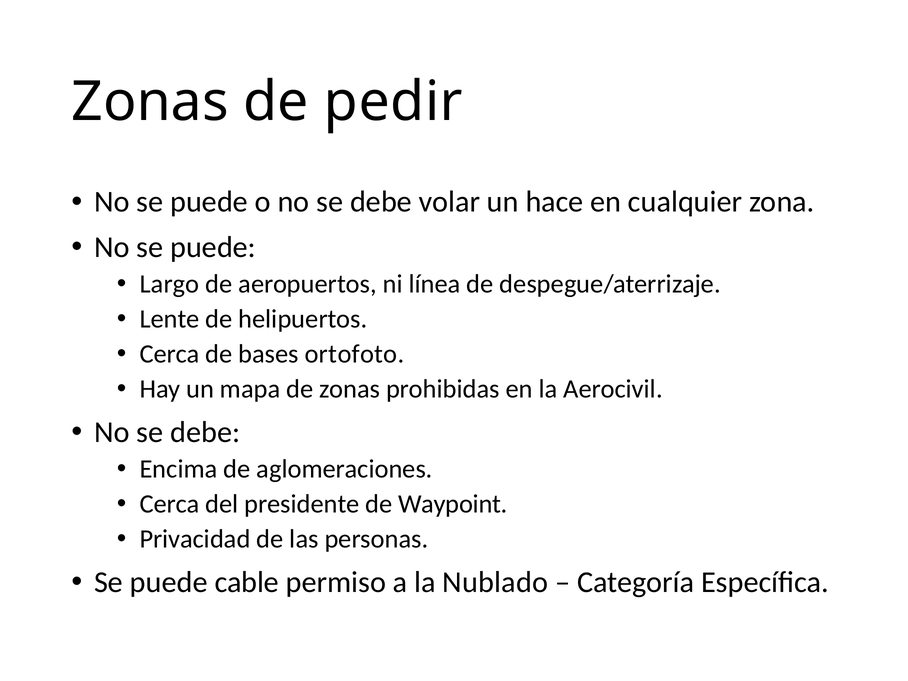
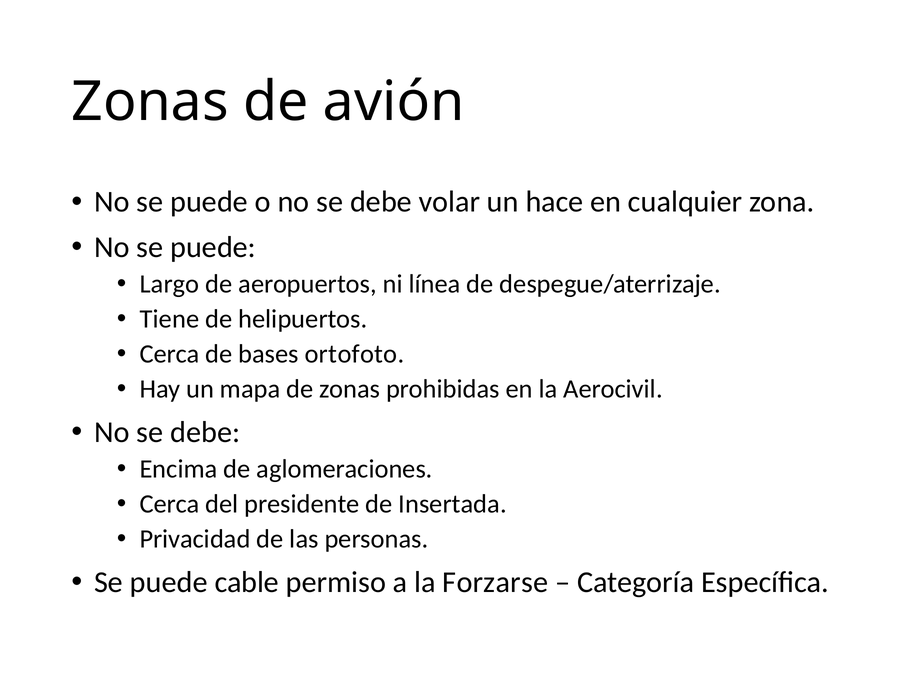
pedir: pedir -> avión (394, 102)
Lente: Lente -> Tiene (169, 319)
Waypoint: Waypoint -> Insertada (453, 504)
Nublado: Nublado -> Forzarse (495, 582)
